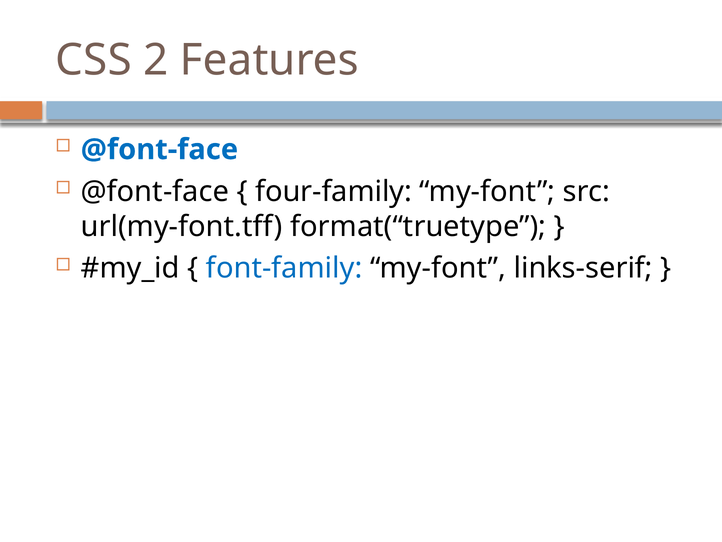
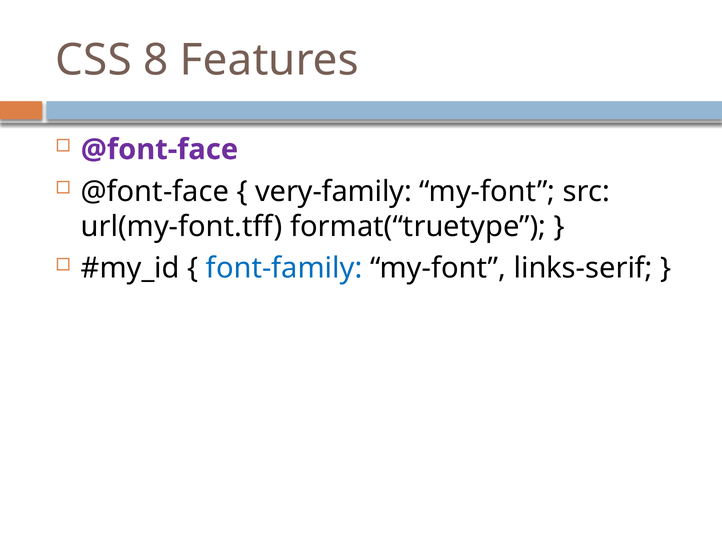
2: 2 -> 8 (156, 60)
@font-face colour: blue -> purple (159, 149)
four-family: four-family -> very-family (334, 191)
